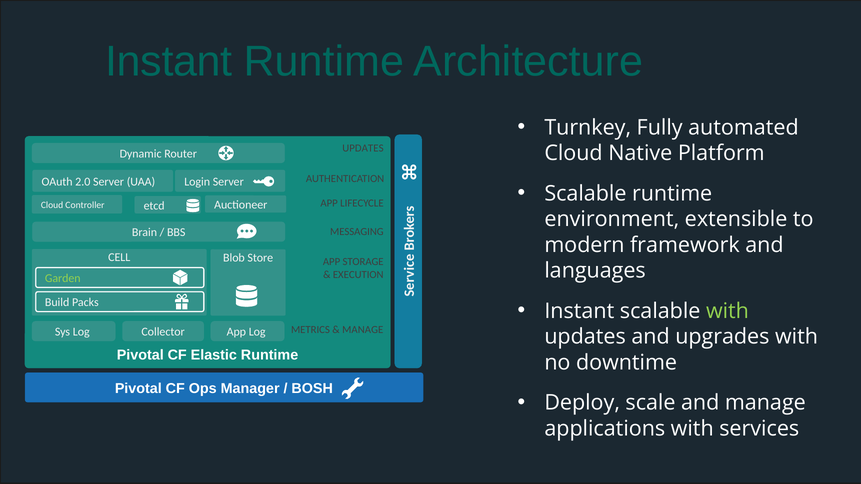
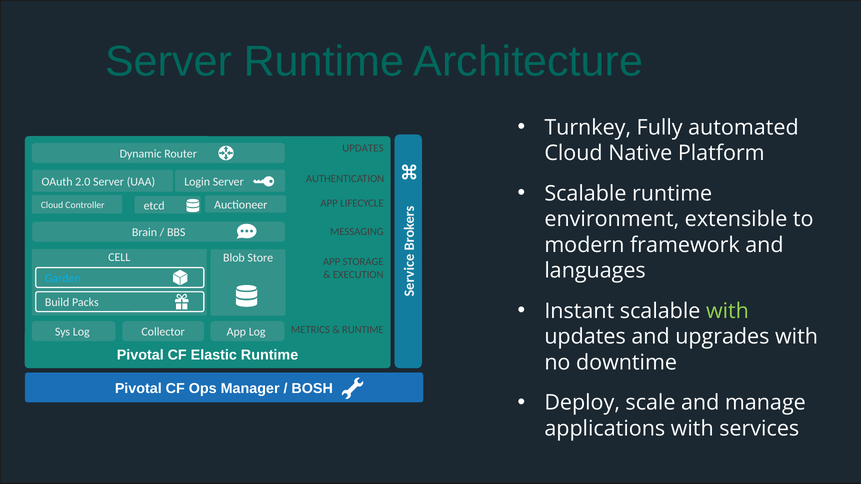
Instant: Instant -> Server (169, 61)
Garden colour: light green -> light blue (63, 279)
MANAGE: MANAGE -> RUNTIME (363, 330)
